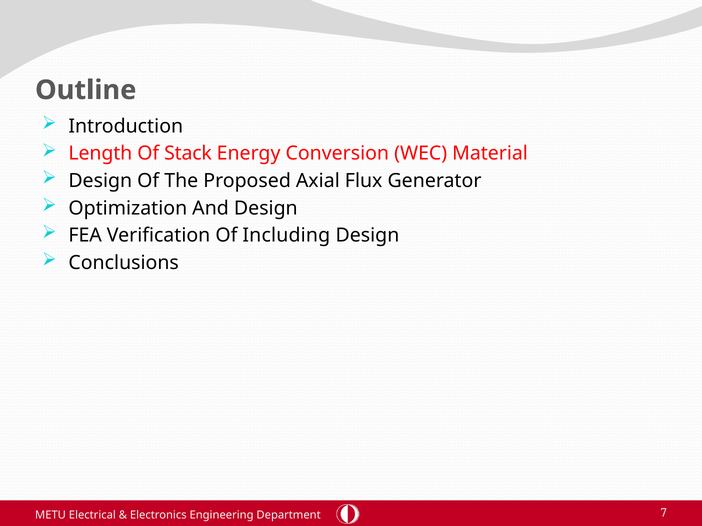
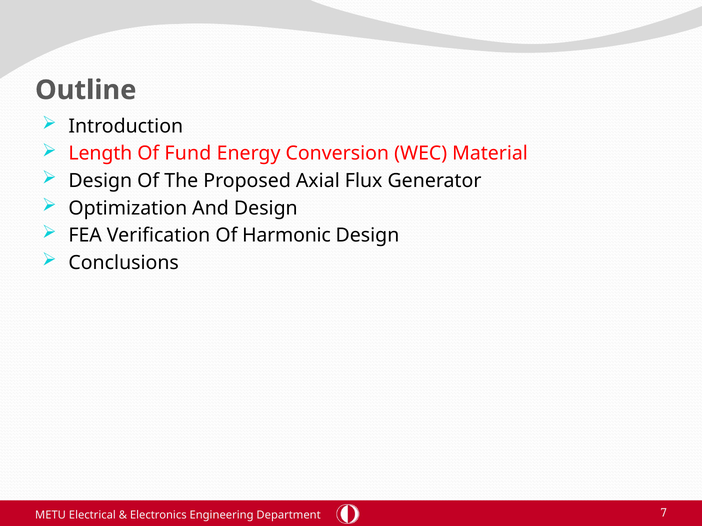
Stack: Stack -> Fund (188, 154)
Including: Including -> Harmonic (287, 236)
